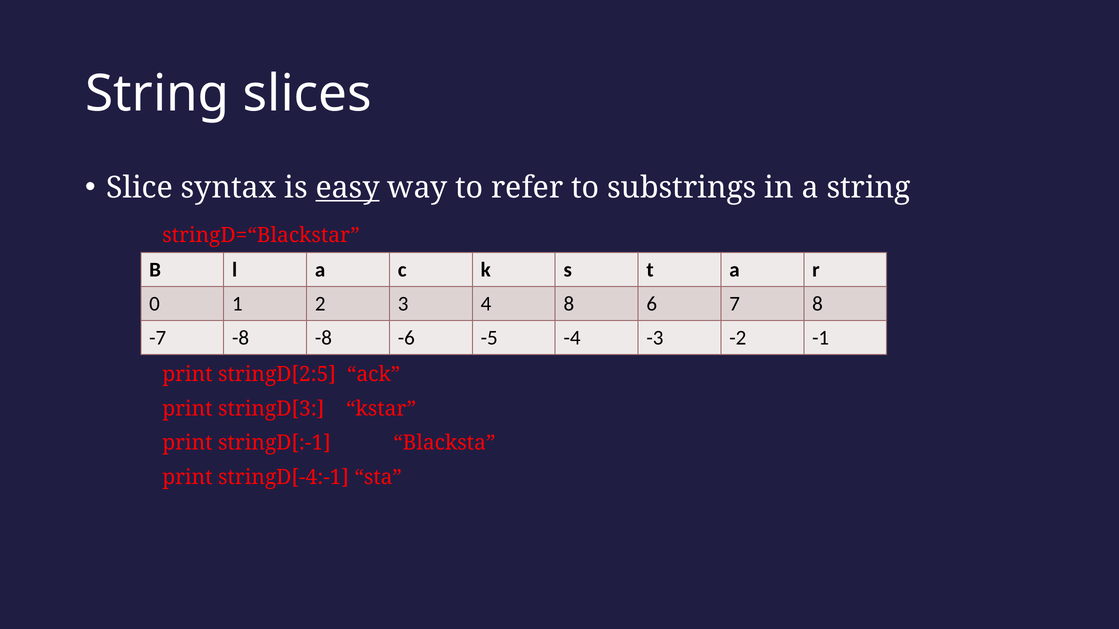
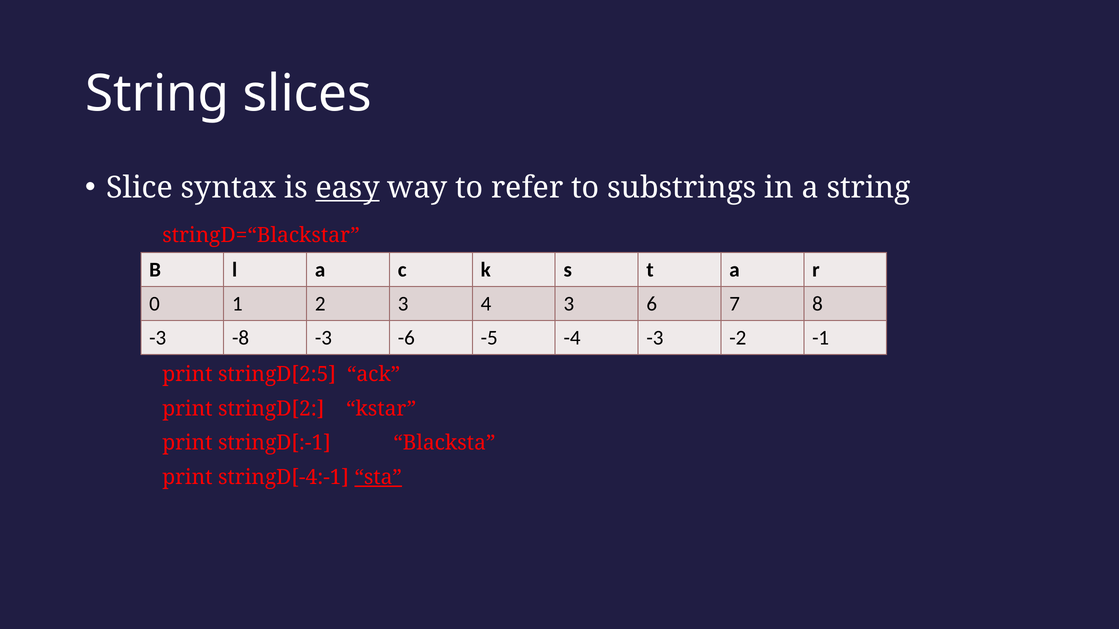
4 8: 8 -> 3 (569, 304)
-7: -7 -> -3 (158, 338)
-8 -8: -8 -> -3 (323, 338)
stringD[3: stringD[3 -> stringD[2 (271, 409)
sta underline: none -> present (378, 478)
